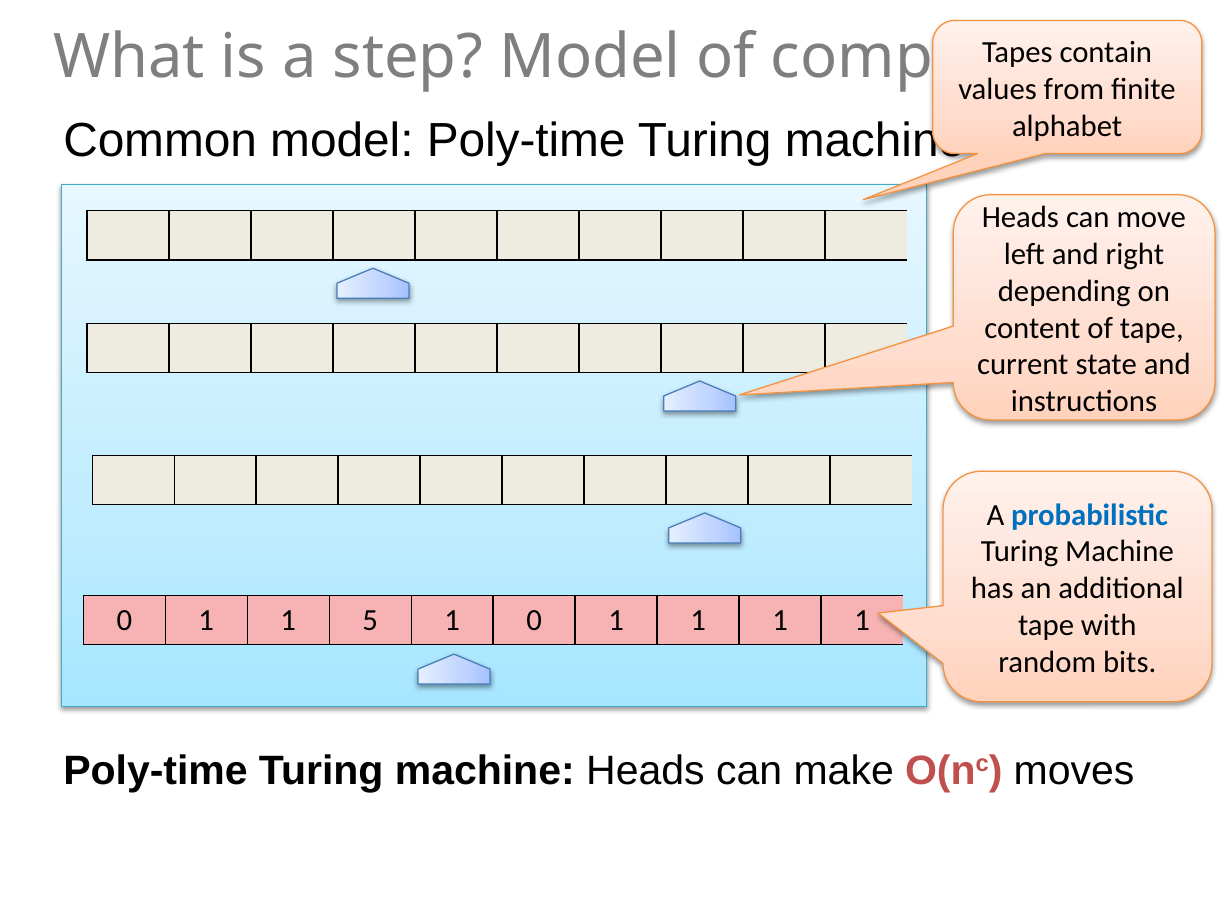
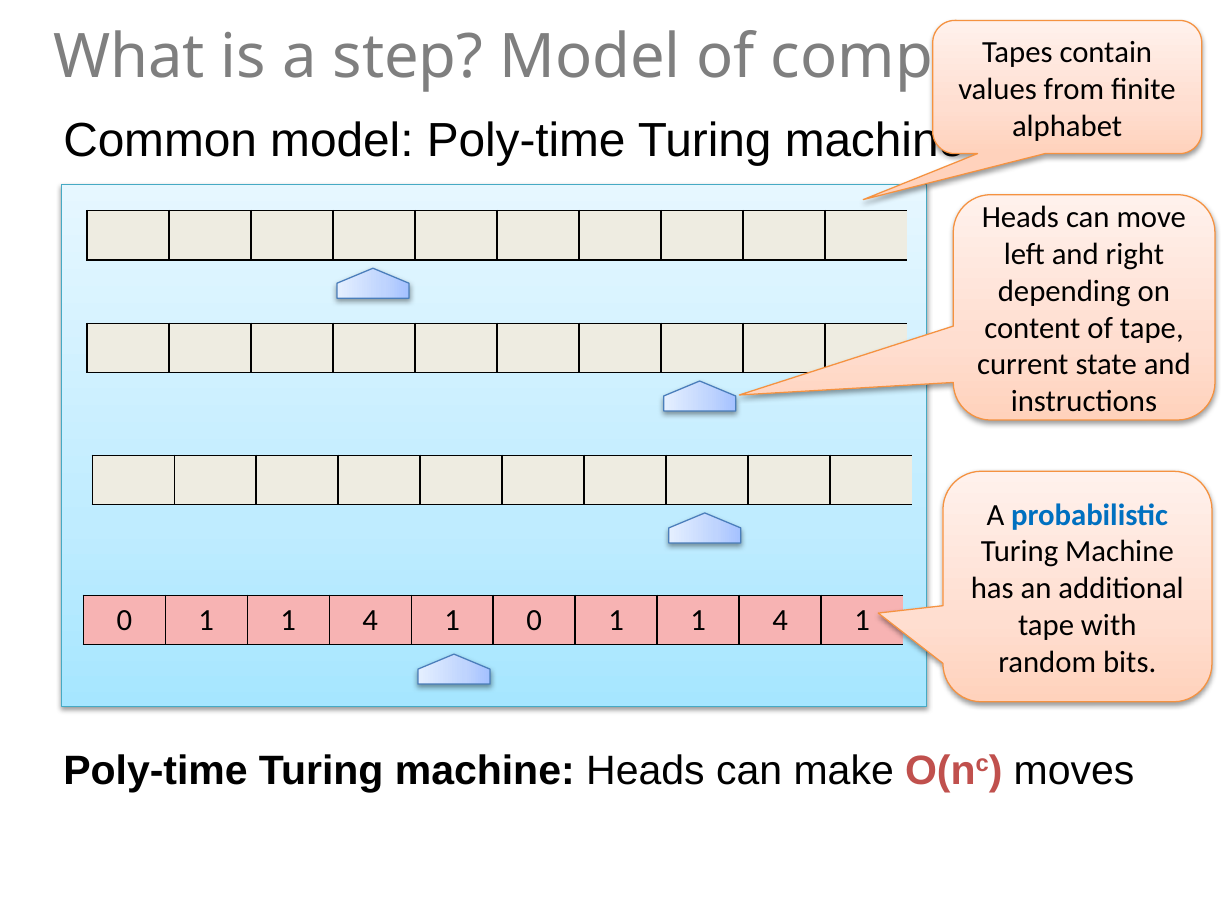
5: 5 -> 4 (370, 621)
1: 1 -> 4 (780, 621)
